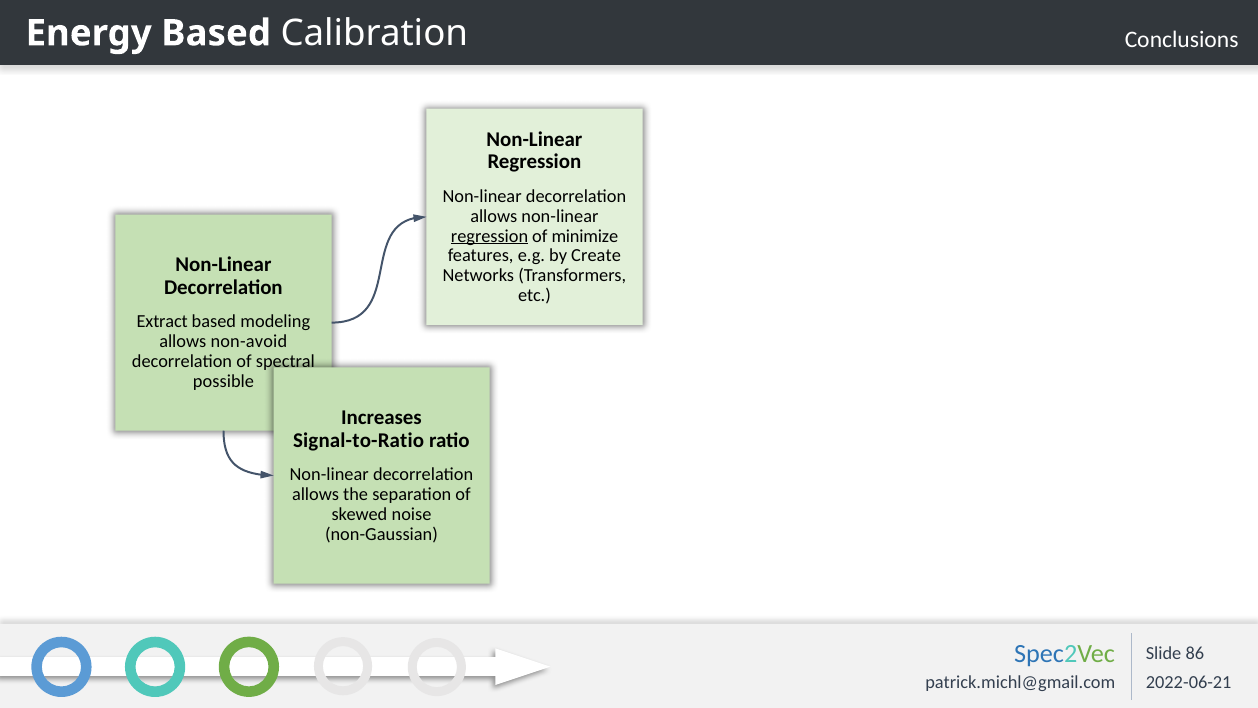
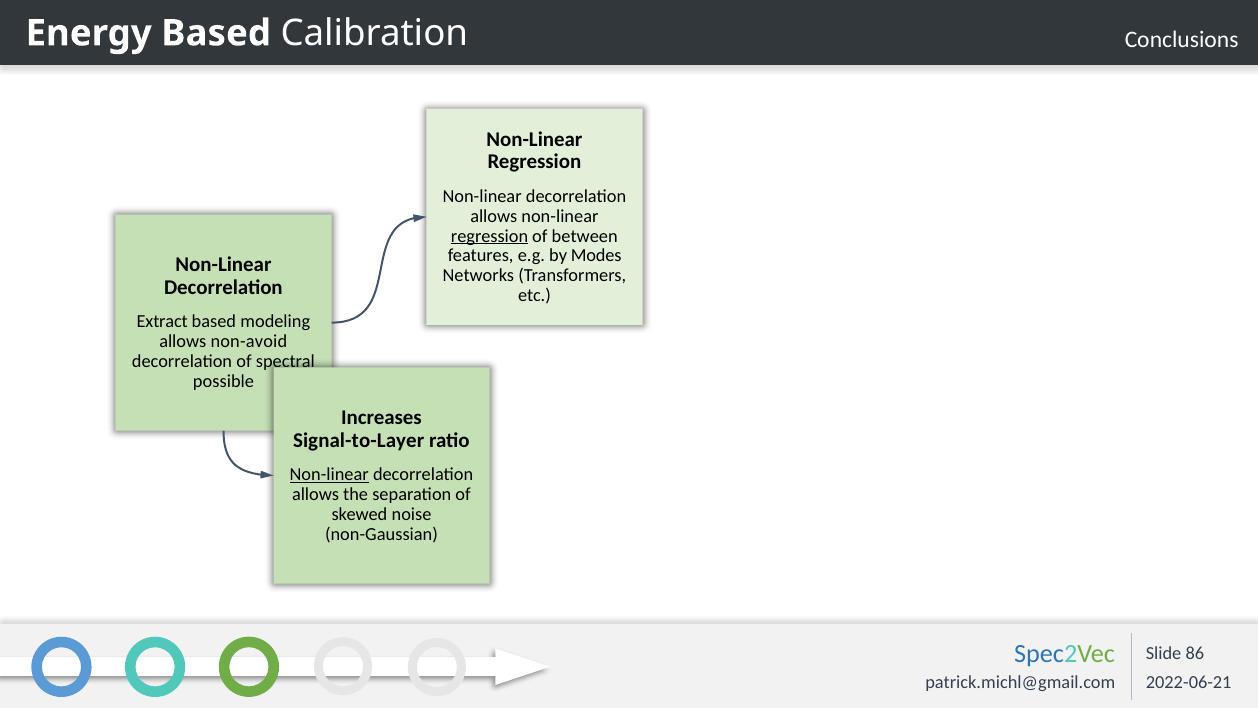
minimize: minimize -> between (585, 236)
Create: Create -> Modes (596, 256)
Signal-to-Ratio: Signal-to-Ratio -> Signal-to-Layer (359, 440)
Non-linear underline: none -> present (329, 474)
